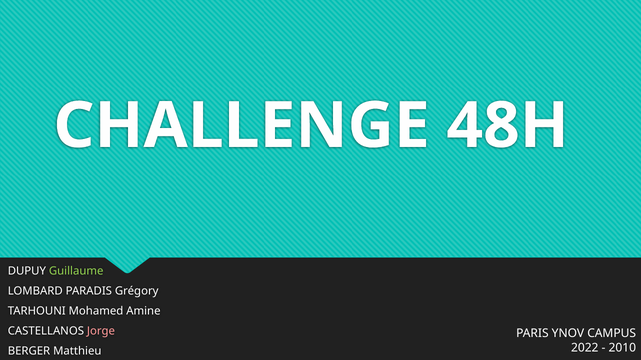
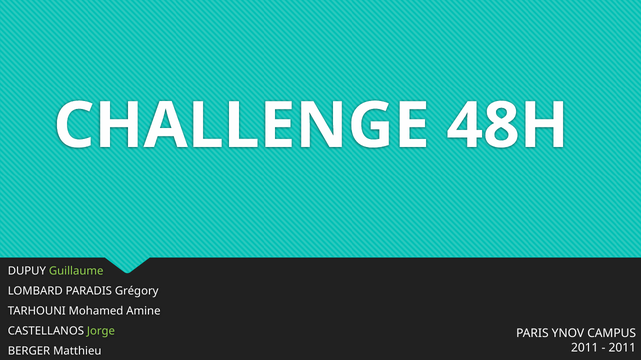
Jorge colour: pink -> light green (101, 331)
2022: 2022 -> 2011 (585, 348)
2010: 2010 -> 2011 (622, 348)
